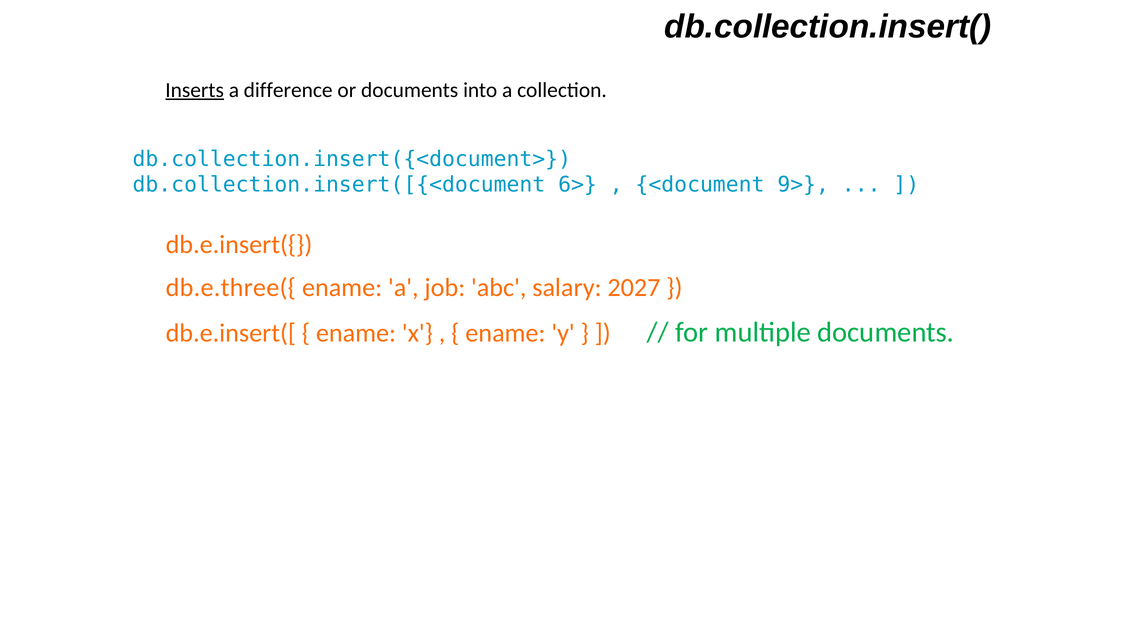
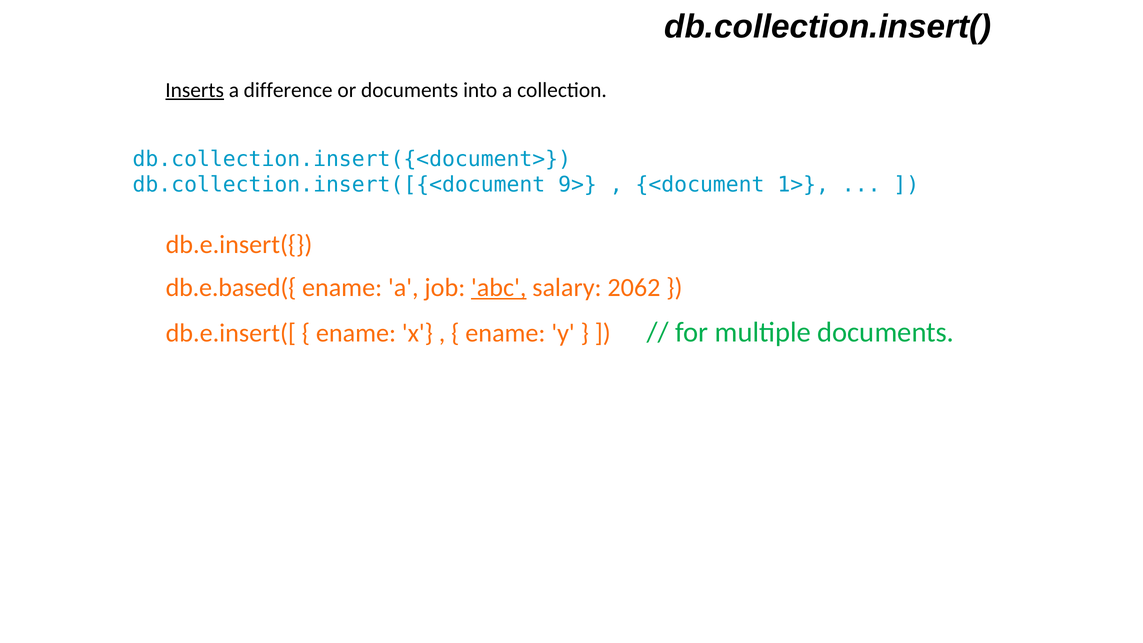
6>: 6> -> 9> (578, 185)
9>: 9> -> 1> (803, 185)
db.e.three({: db.e.three({ -> db.e.based({ (231, 288)
abc underline: none -> present (499, 288)
2027: 2027 -> 2062 (634, 288)
